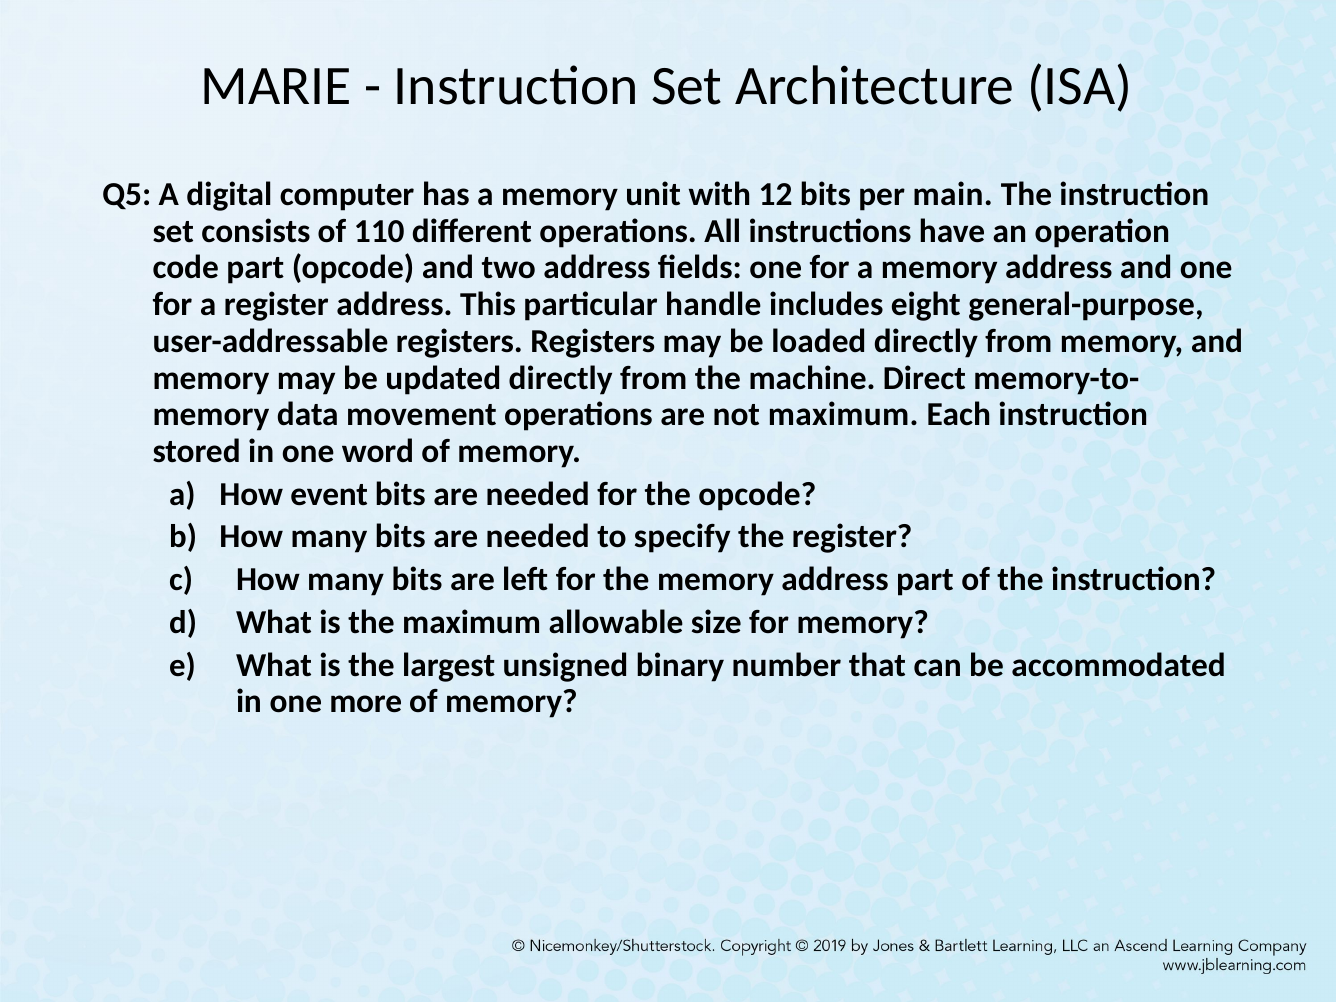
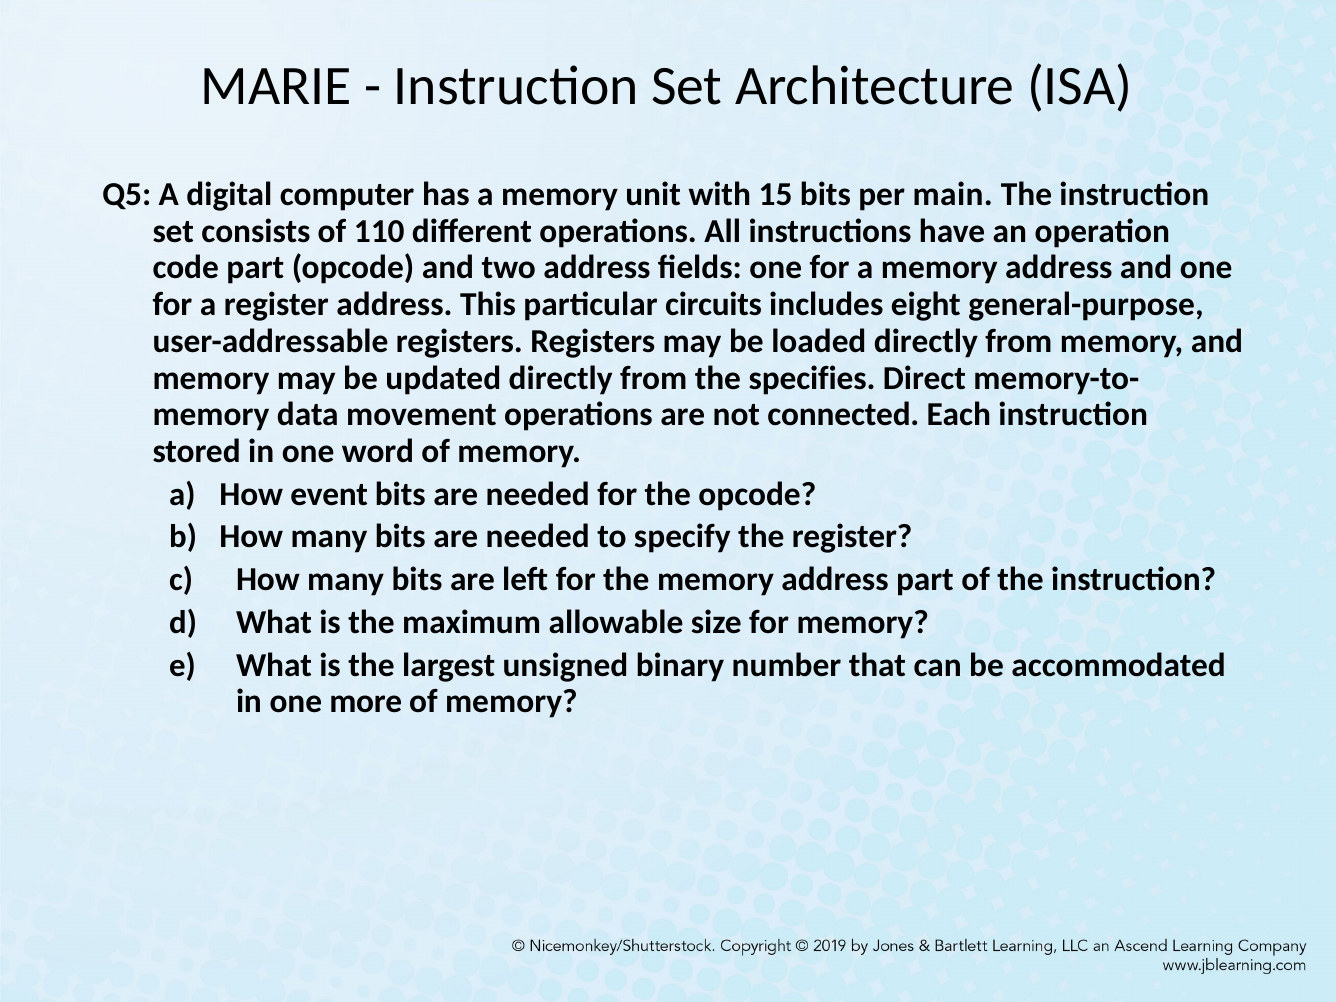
12: 12 -> 15 (776, 194)
handle: handle -> circuits (714, 305)
machine: machine -> specifies (812, 378)
not maximum: maximum -> connected (843, 415)
